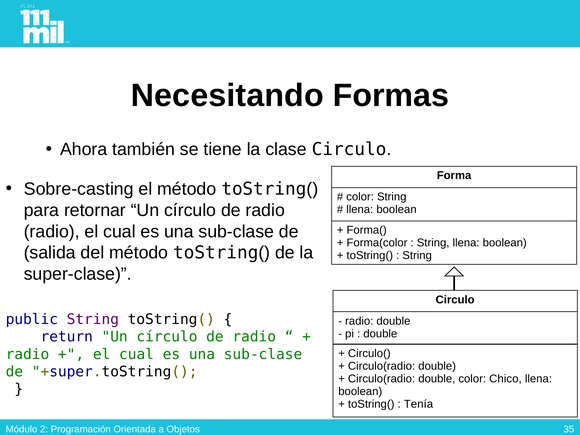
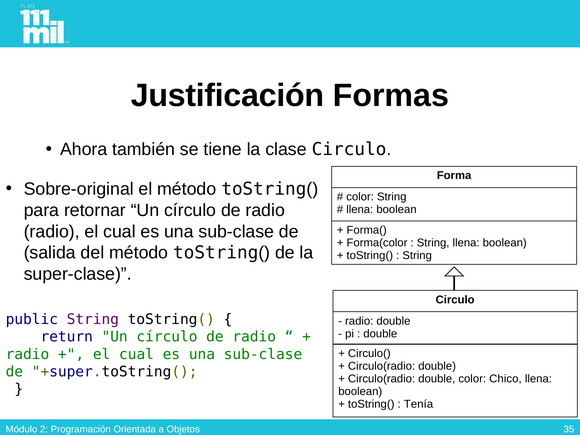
Necesitando: Necesitando -> Justificación (228, 96)
Sobre-casting: Sobre-casting -> Sobre-original (79, 189)
